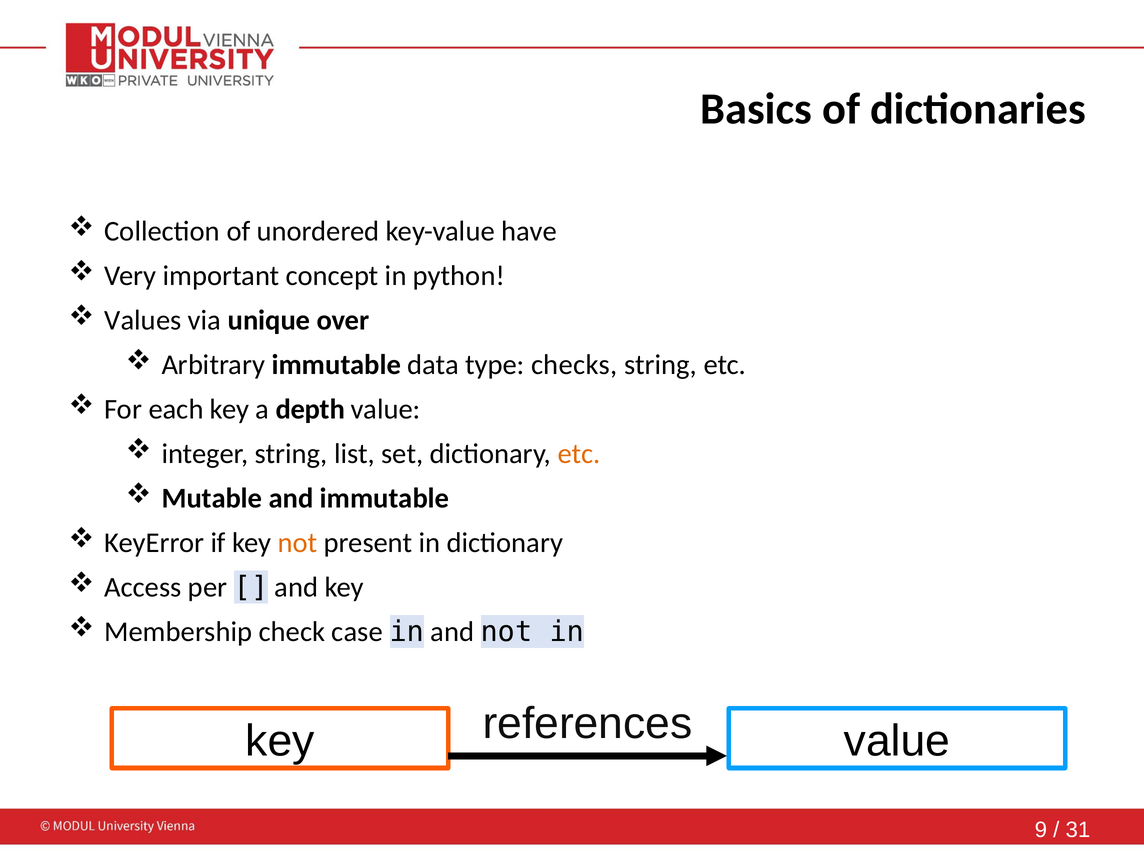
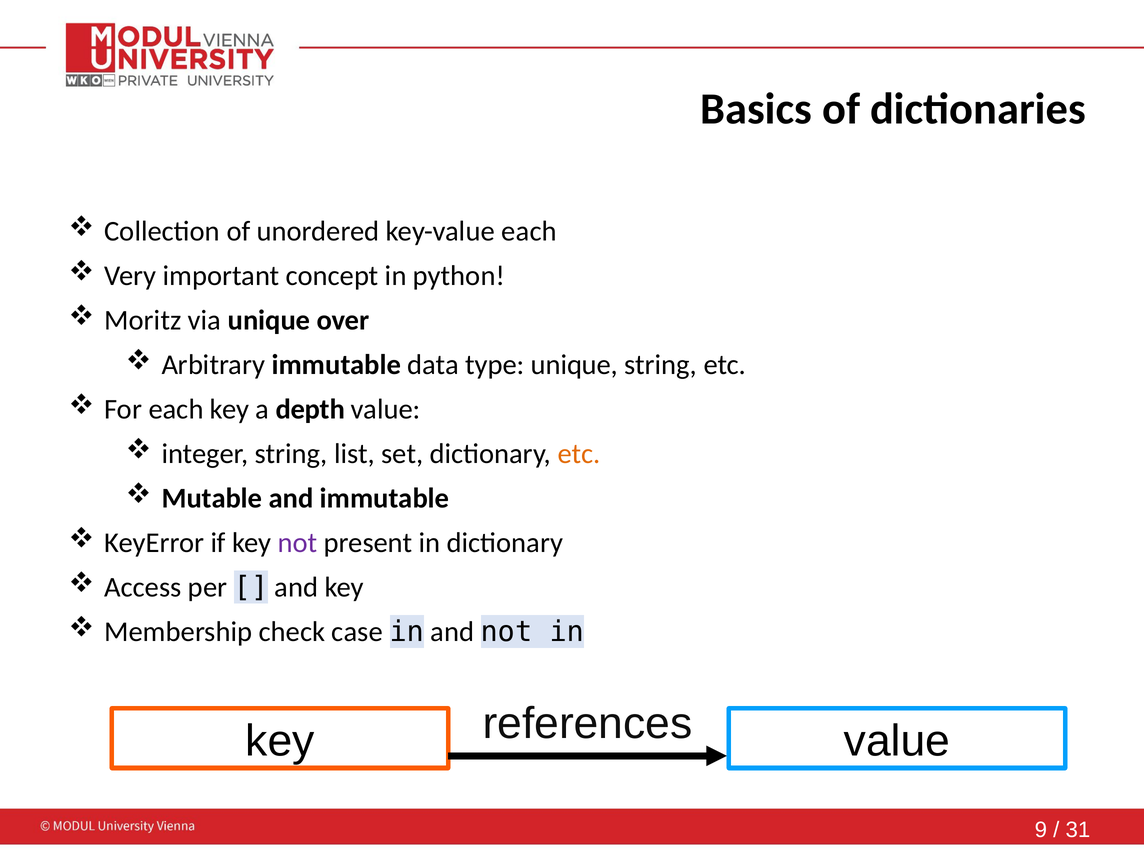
key-value have: have -> each (529, 231)
Values: Values -> Moritz (143, 320)
type checks: checks -> unique (574, 365)
not colour: orange -> purple (298, 543)
